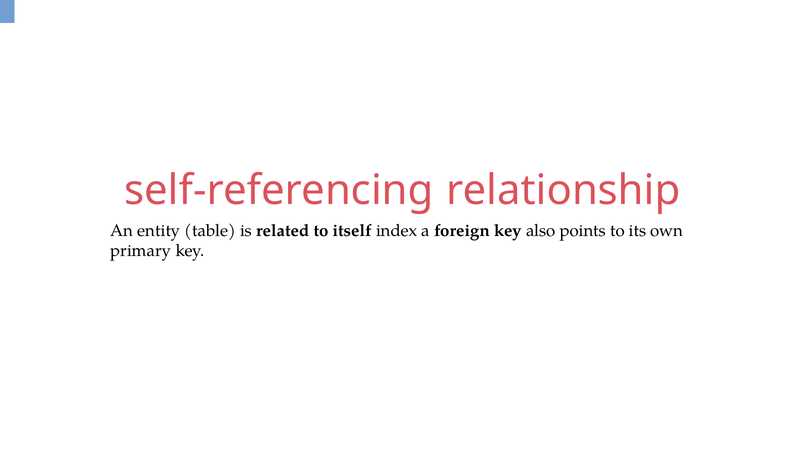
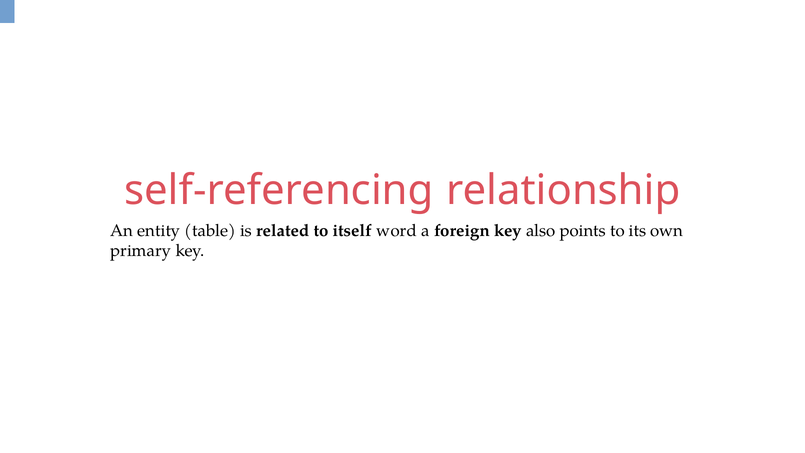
index: index -> word (397, 231)
